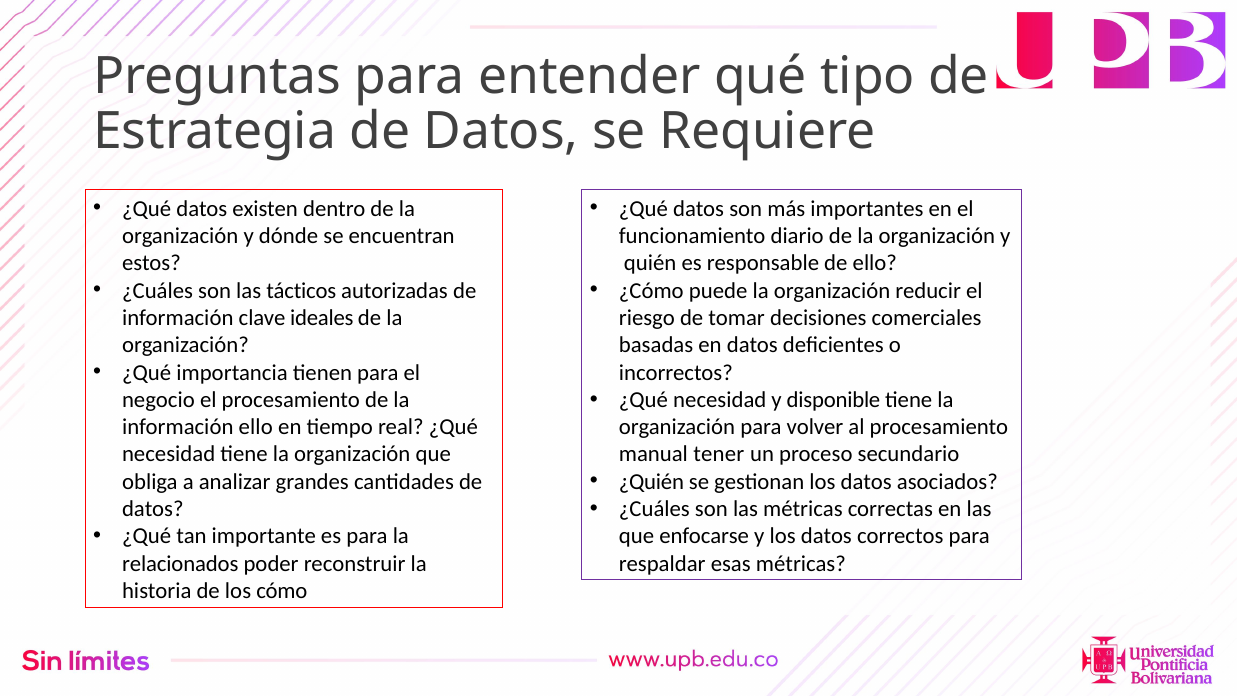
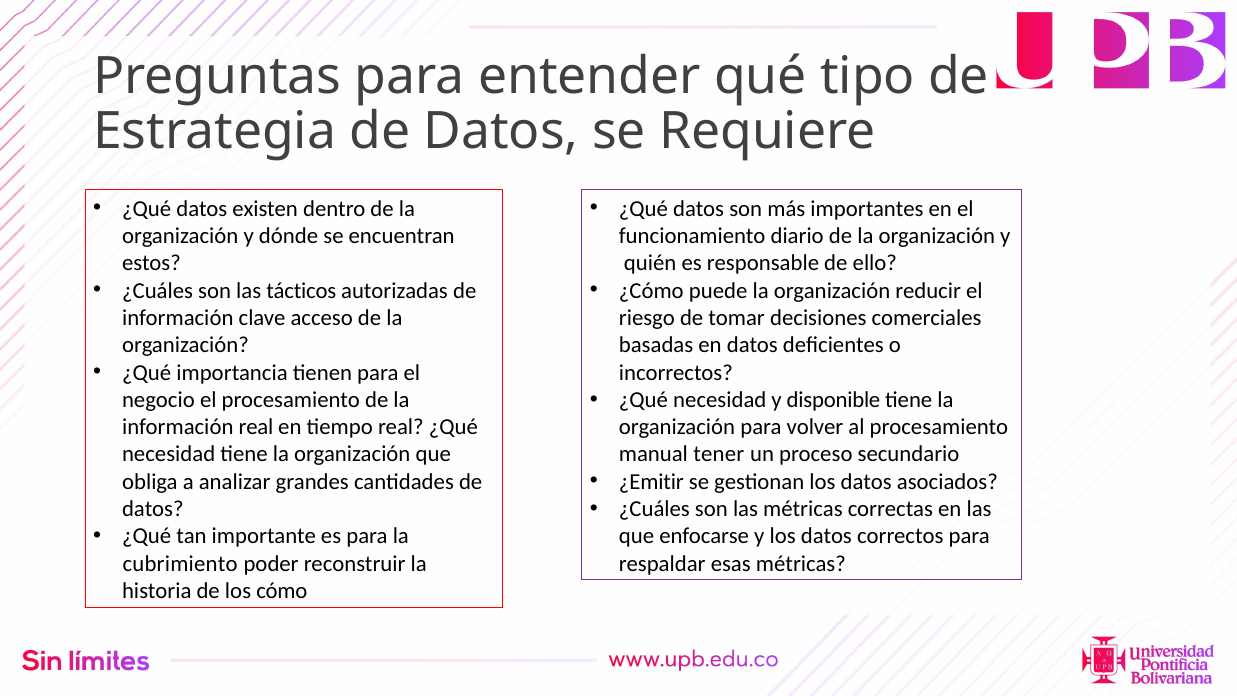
ideales: ideales -> acceso (322, 318)
información ello: ello -> real (256, 427)
¿Quién: ¿Quién -> ¿Emitir (651, 482)
relacionados: relacionados -> cubrimiento (180, 564)
